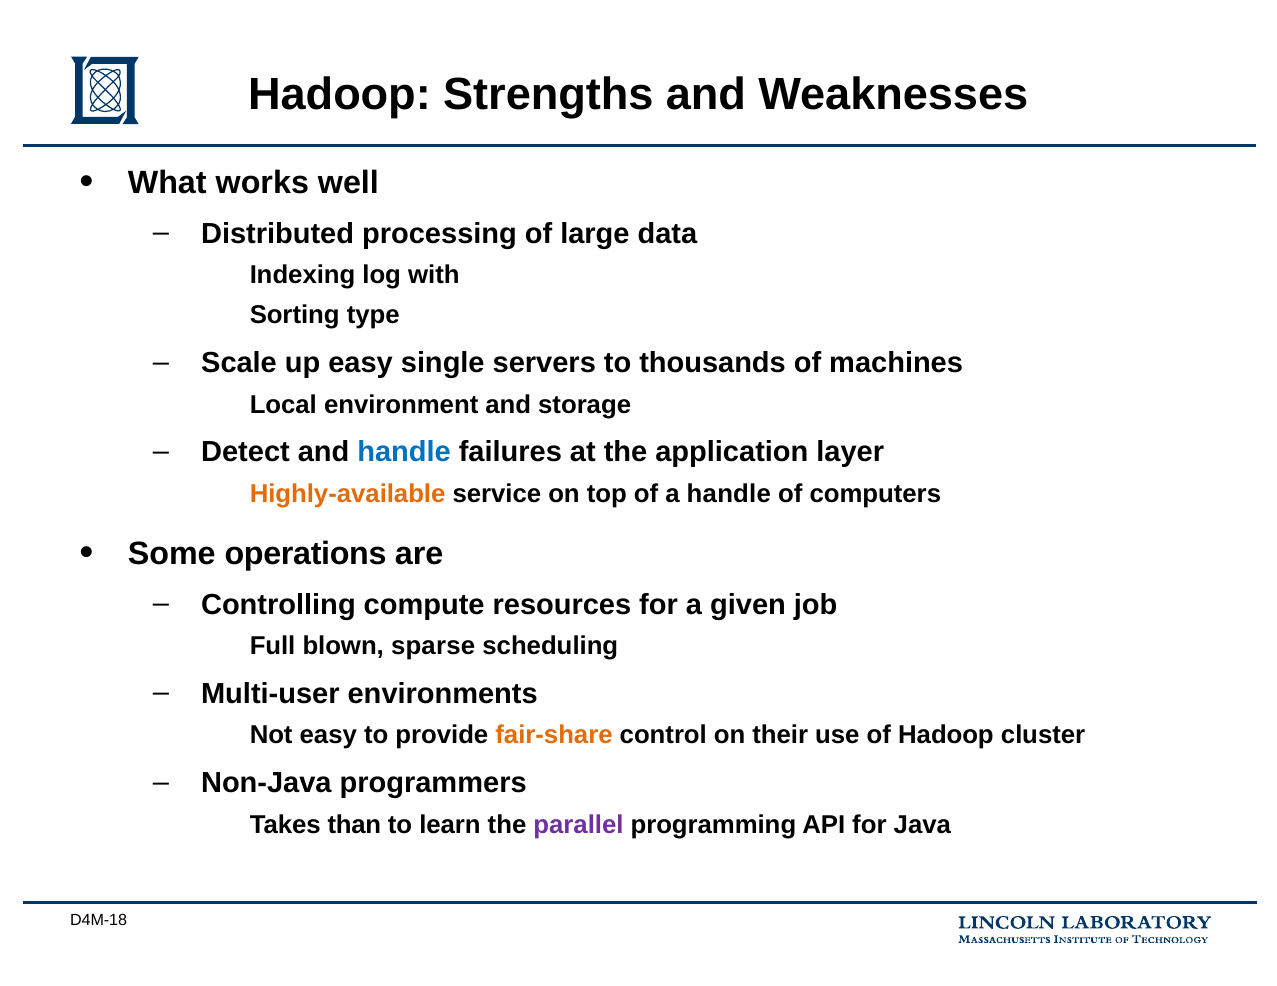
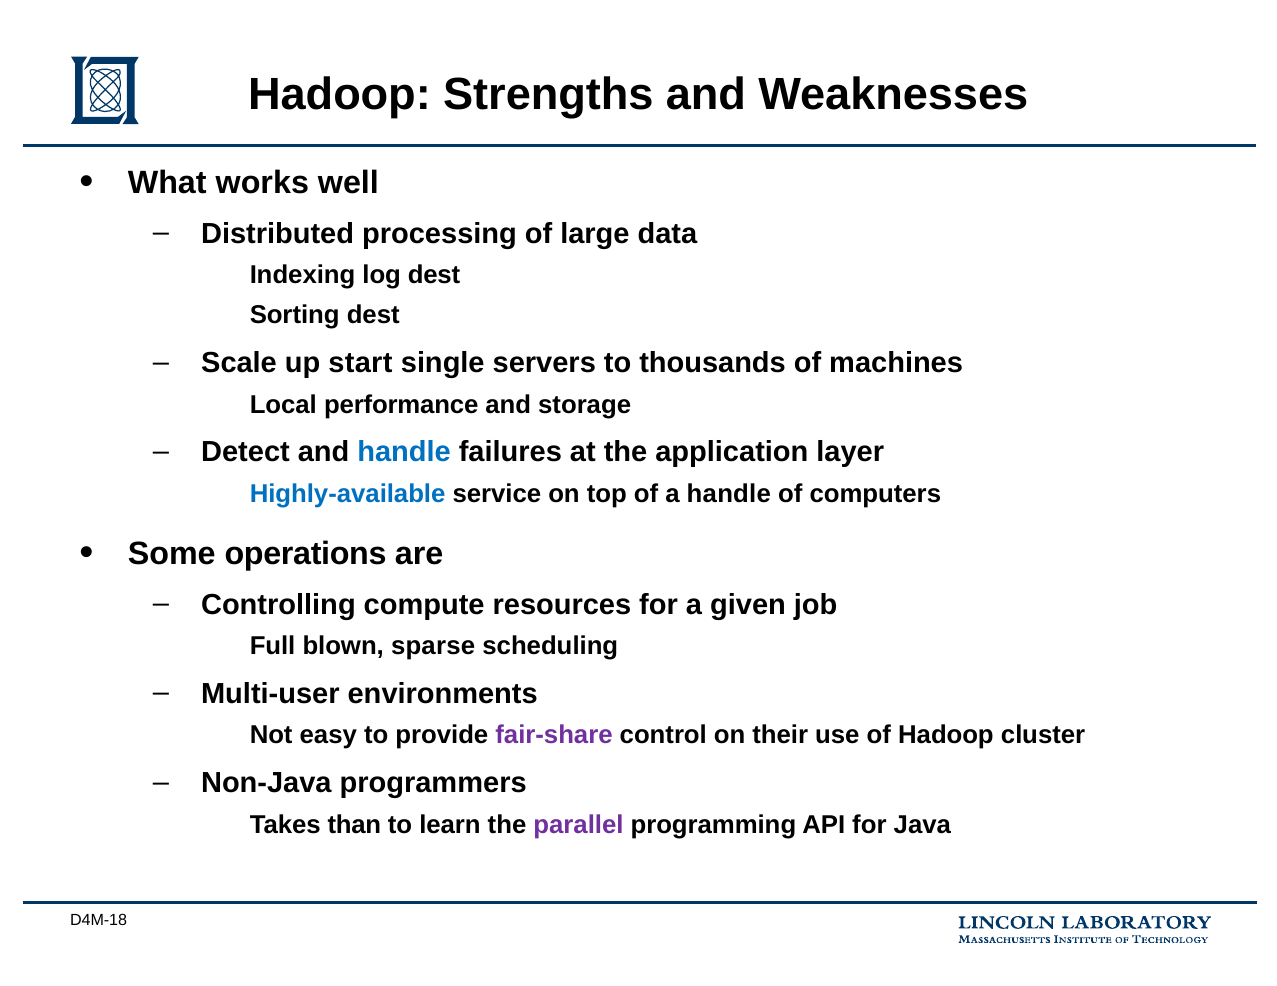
log with: with -> dest (434, 276)
Sorting type: type -> dest (373, 316)
up easy: easy -> start (360, 363)
environment: environment -> performance (401, 405)
Highly-available colour: orange -> blue (348, 494)
fair-share colour: orange -> purple (554, 736)
